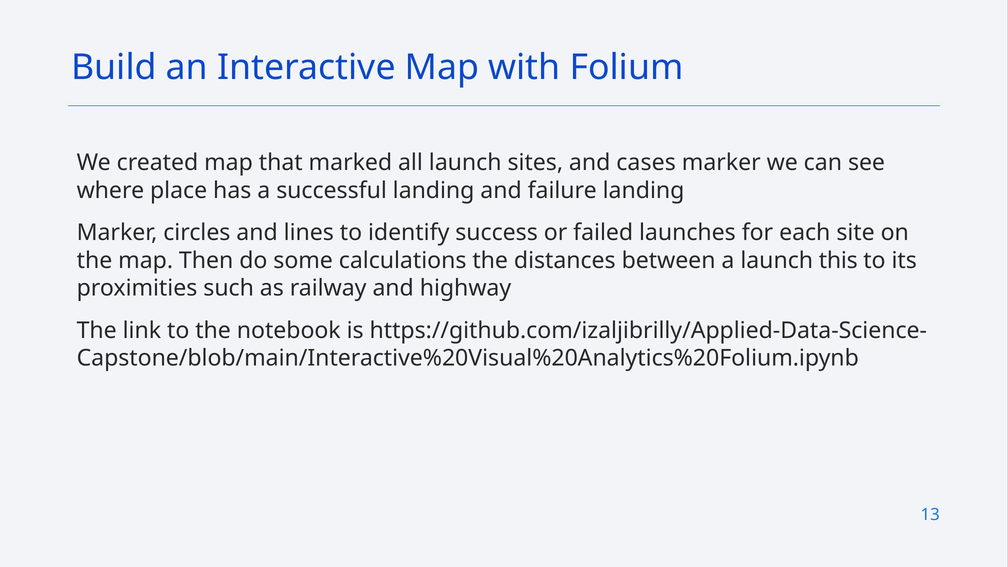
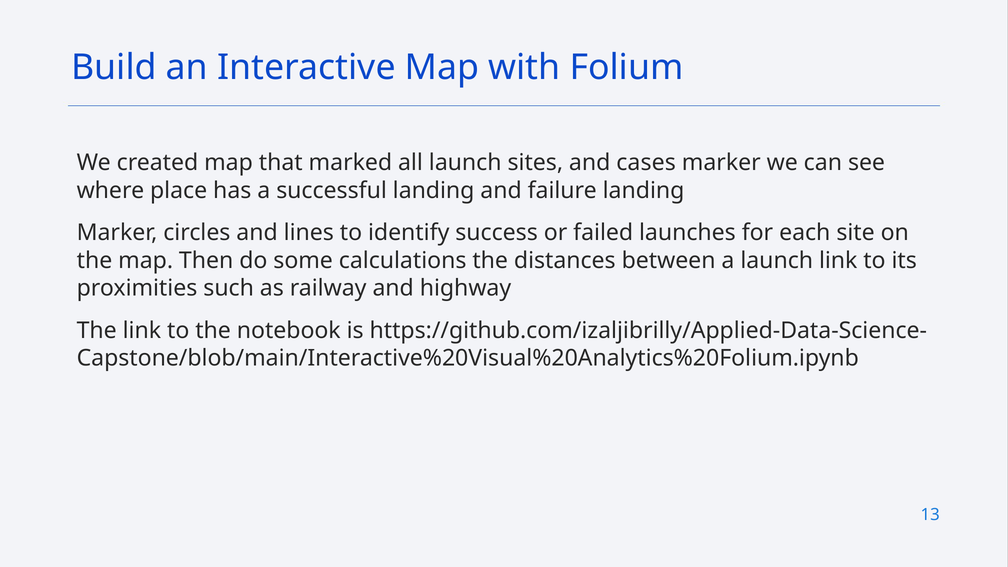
launch this: this -> link (838, 261)
